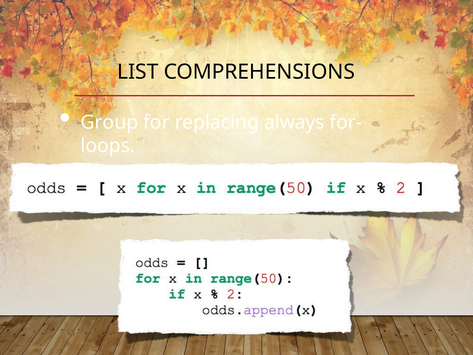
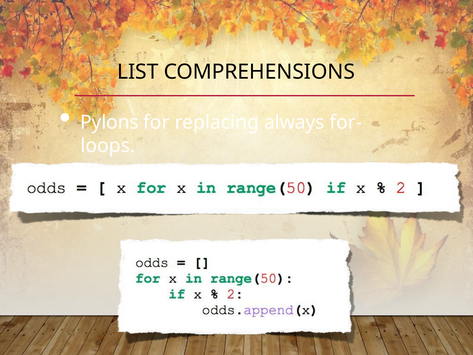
Group: Group -> Pylons (109, 122)
